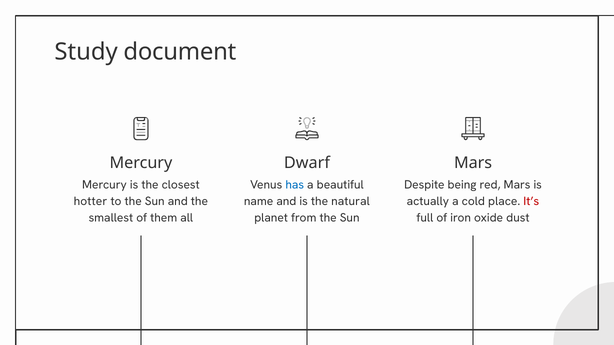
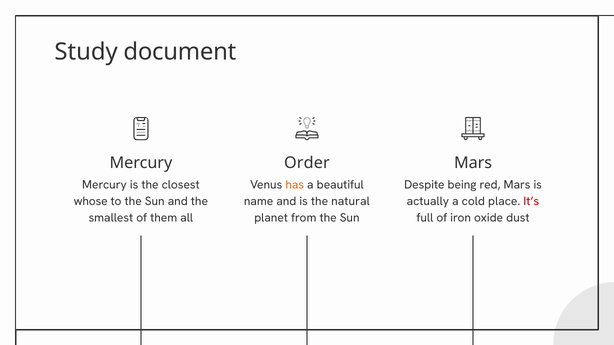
Dwarf: Dwarf -> Order (307, 163)
has colour: blue -> orange (295, 185)
hotter: hotter -> whose (91, 202)
